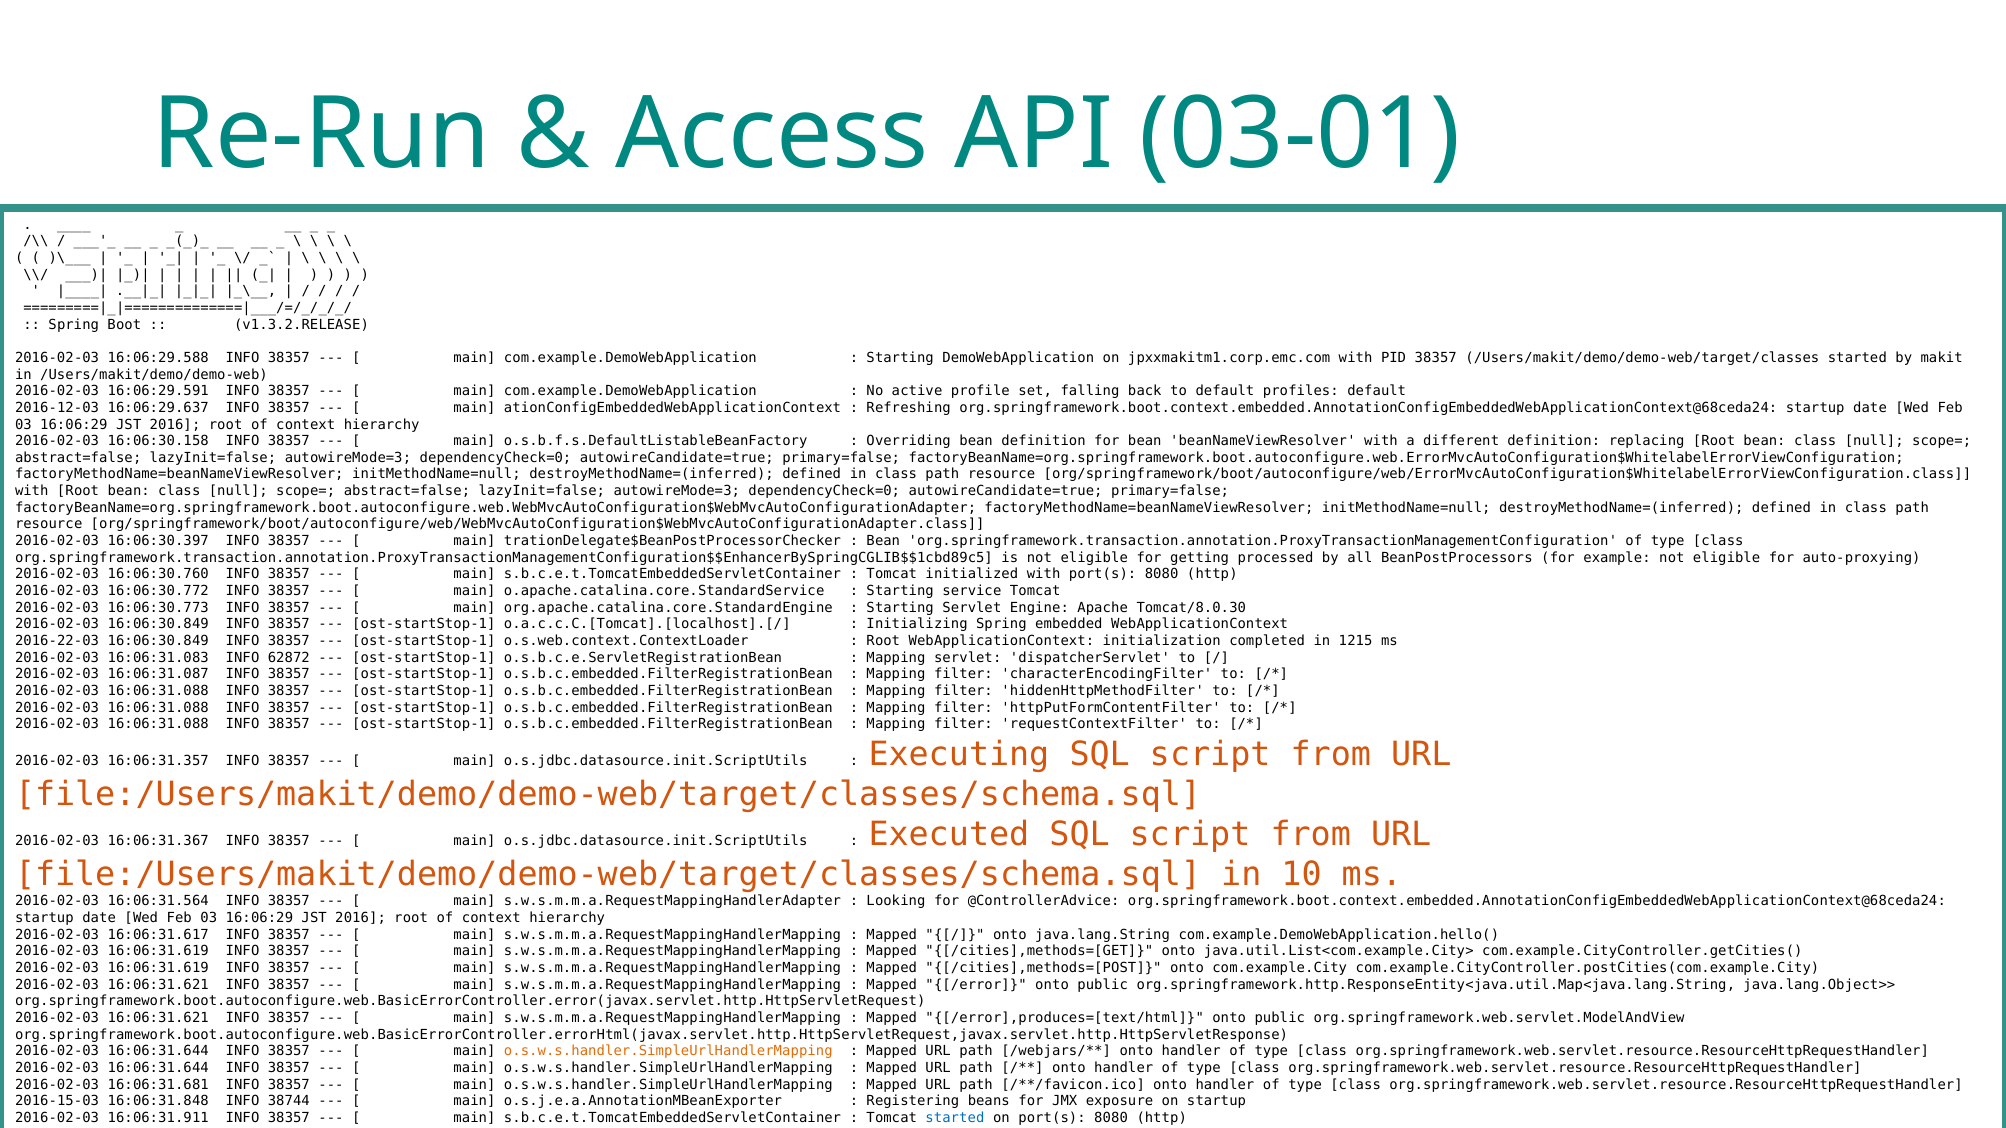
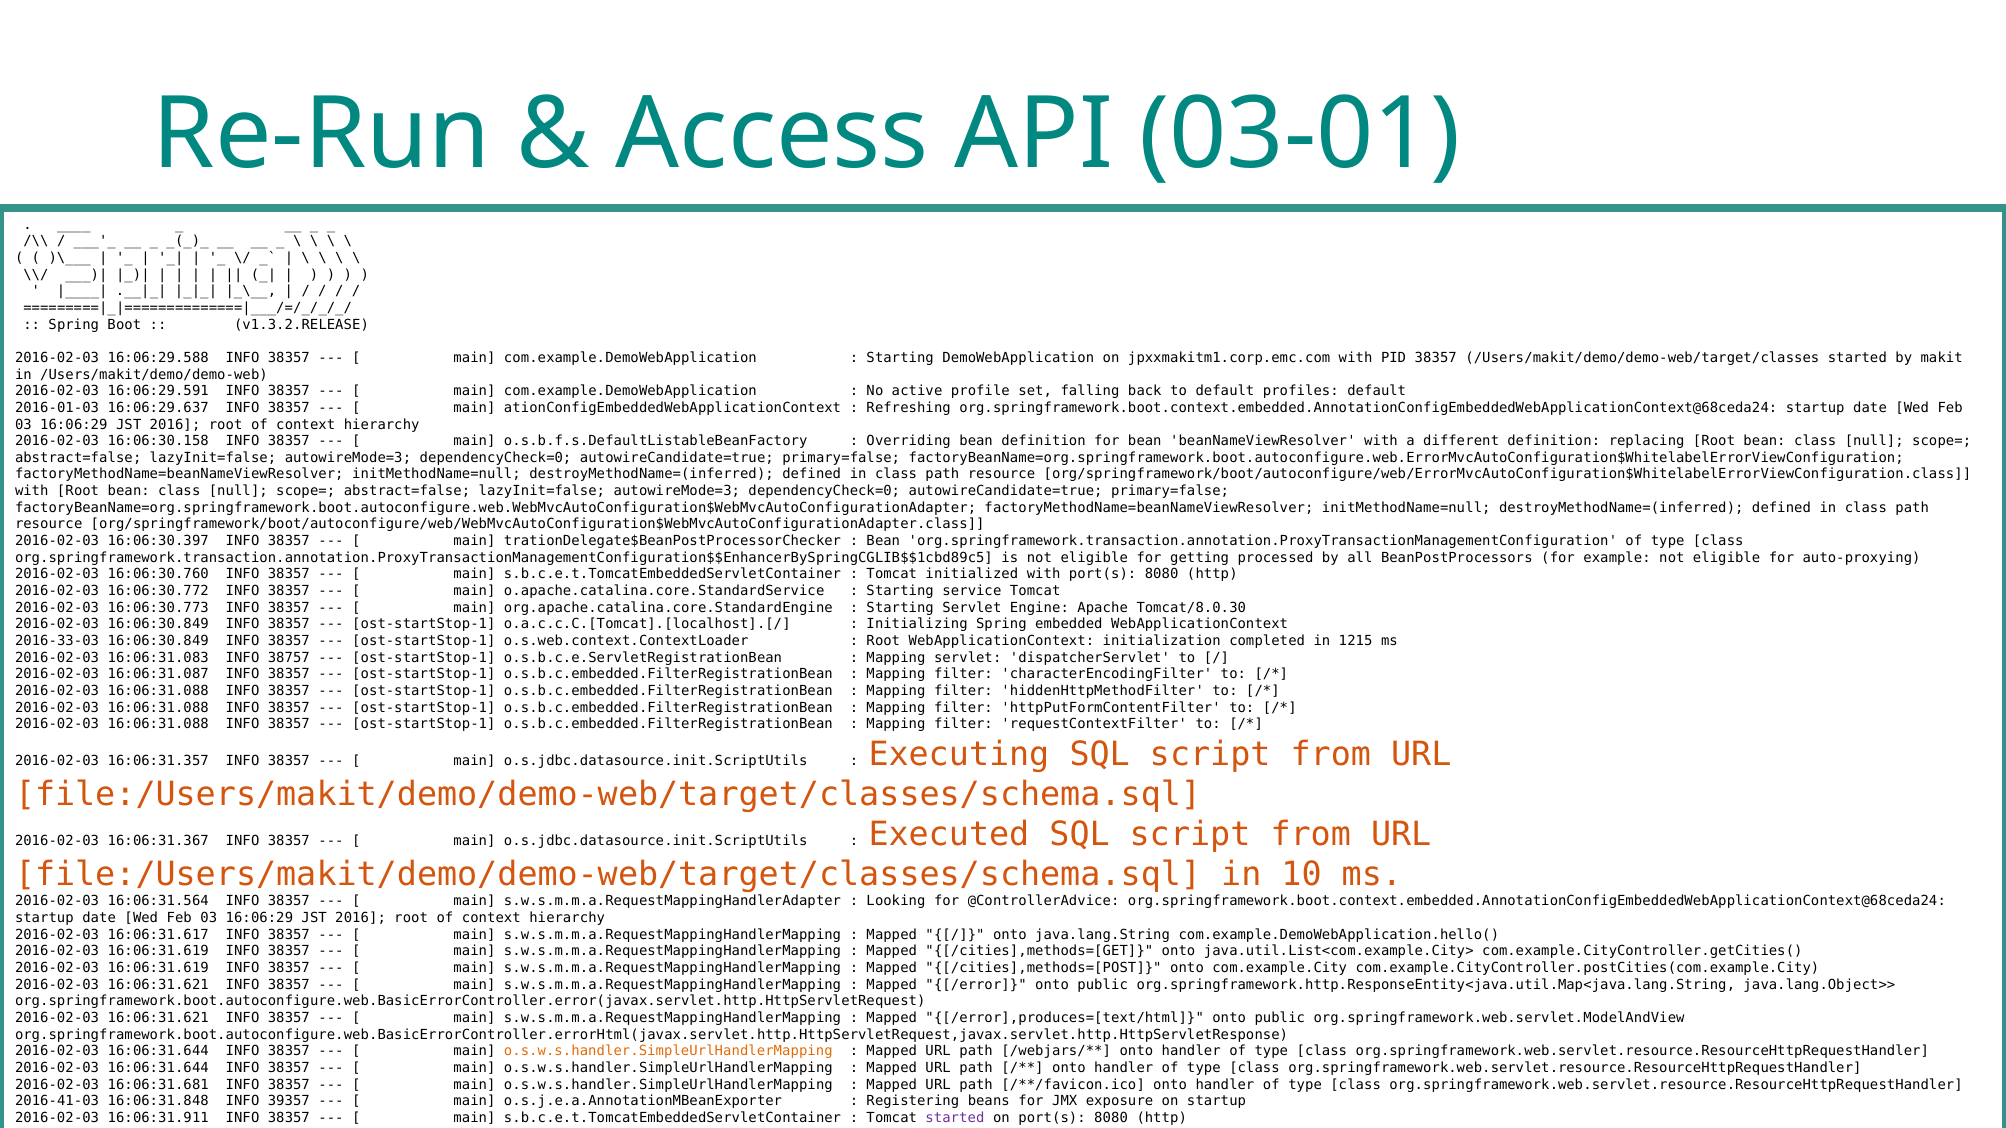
2016-12-03: 2016-12-03 -> 2016-01-03 (57, 408)
2016-22-03: 2016-22-03 -> 2016-33-03 (57, 641)
62872: 62872 -> 38757 (289, 658)
2016-15-03: 2016-15-03 -> 2016-41-03 (57, 1102)
38744: 38744 -> 39357 (289, 1102)
started colour: blue -> purple (955, 1118)
